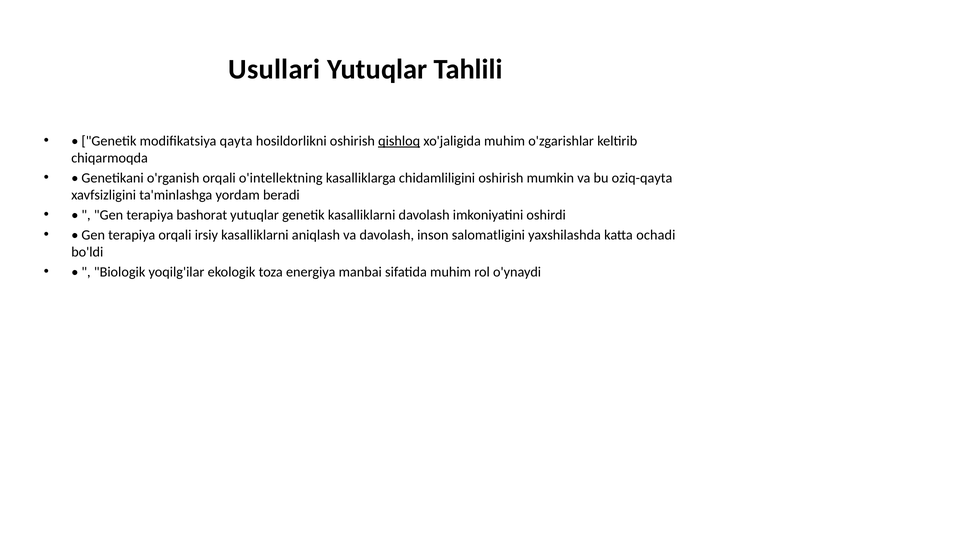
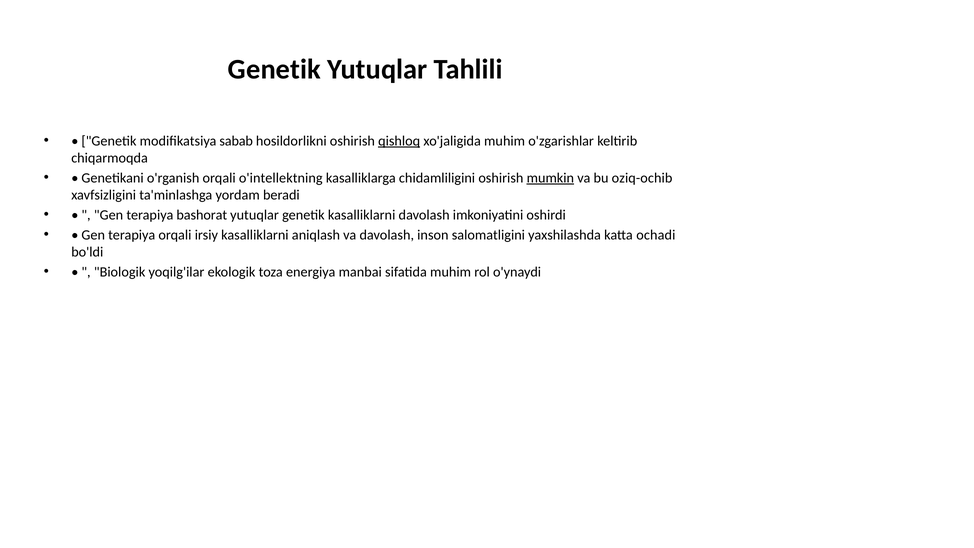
Usullari: Usullari -> Genetik (274, 70)
qayta: qayta -> sabab (236, 141)
mumkin underline: none -> present (550, 178)
oziq-qayta: oziq-qayta -> oziq-ochib (642, 178)
